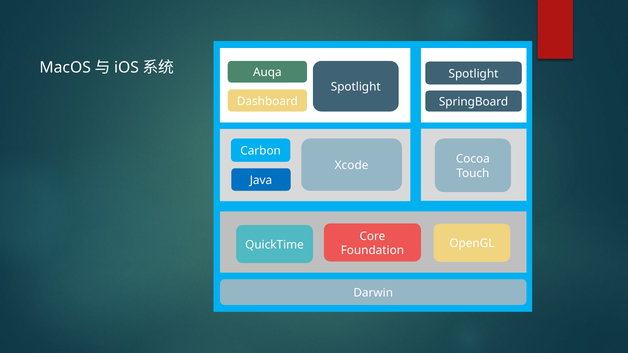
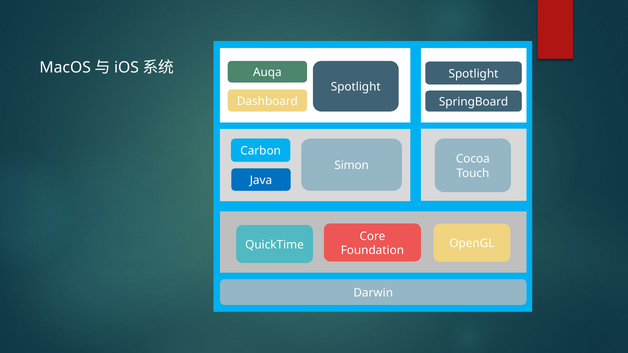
Xcode: Xcode -> Simon (352, 166)
